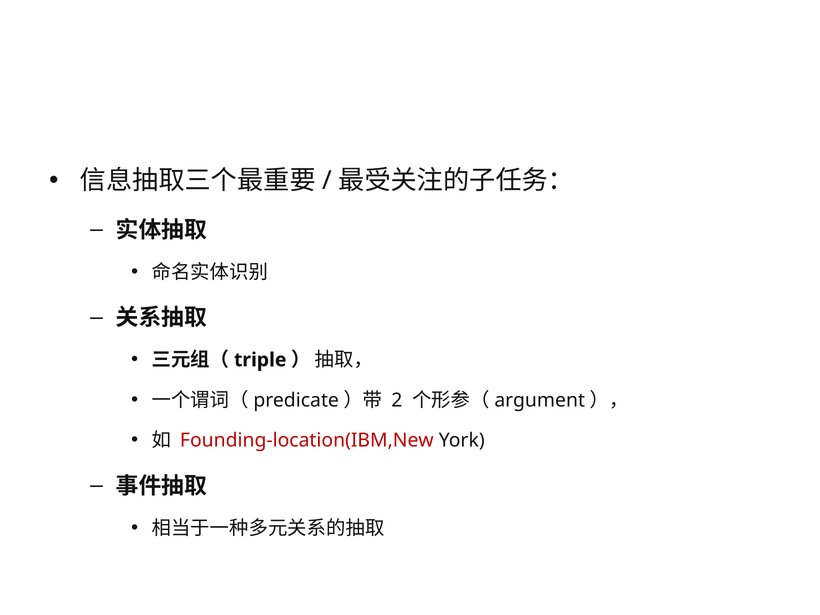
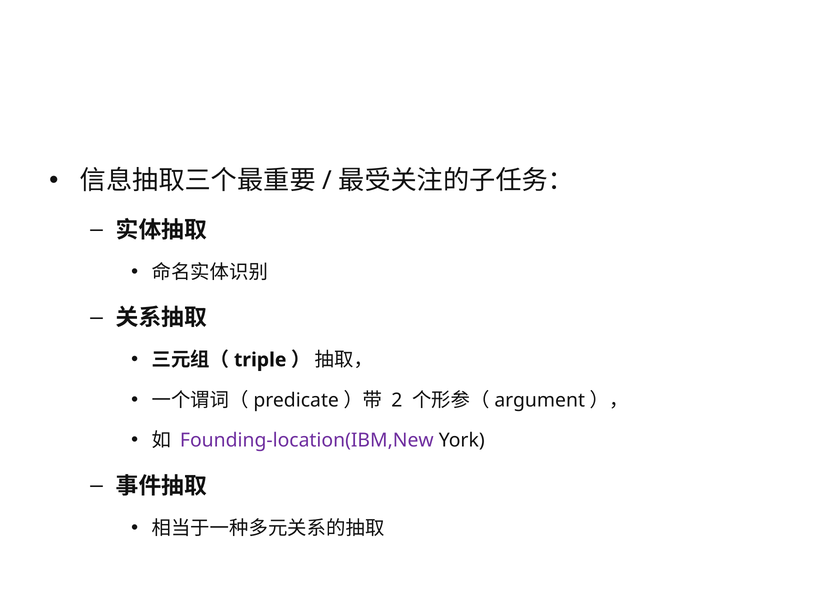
Founding-location(IBM,New colour: red -> purple (307, 441)
